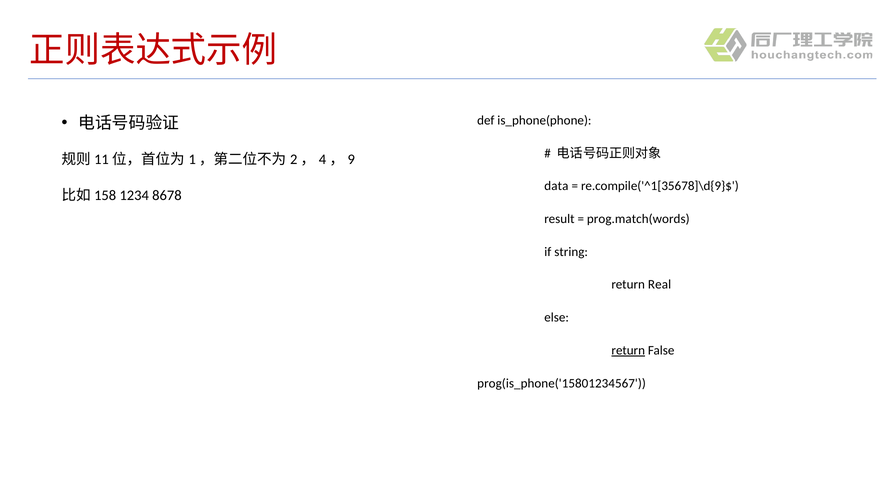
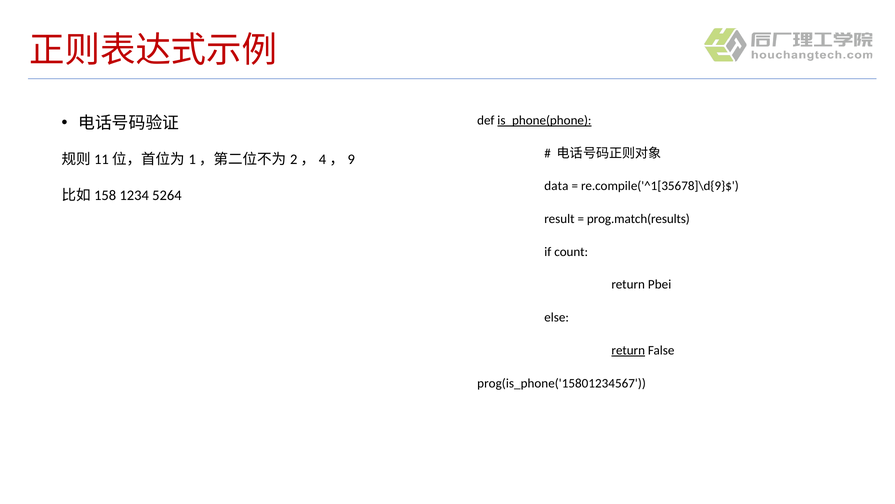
is_phone(phone underline: none -> present (544, 120)
8678: 8678 -> 5264 (167, 195)
prog.match(words: prog.match(words -> prog.match(results (638, 219)
string: string -> count (571, 252)
Real: Real -> Pbei (660, 284)
